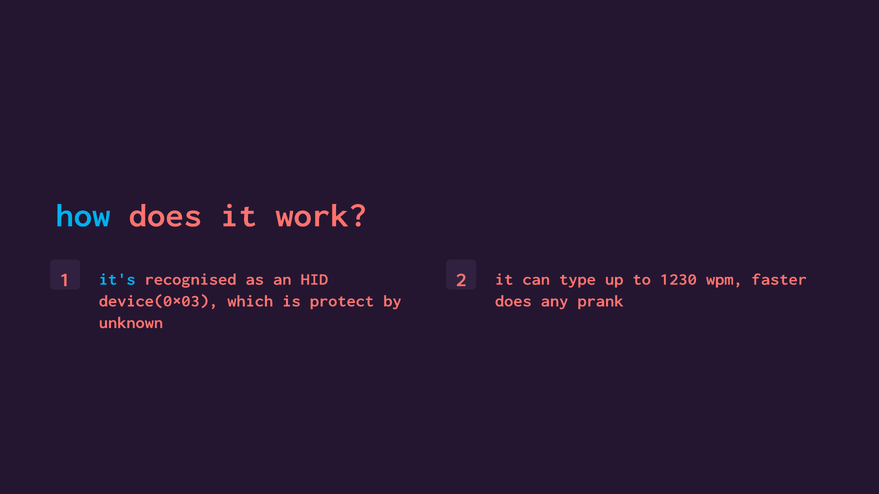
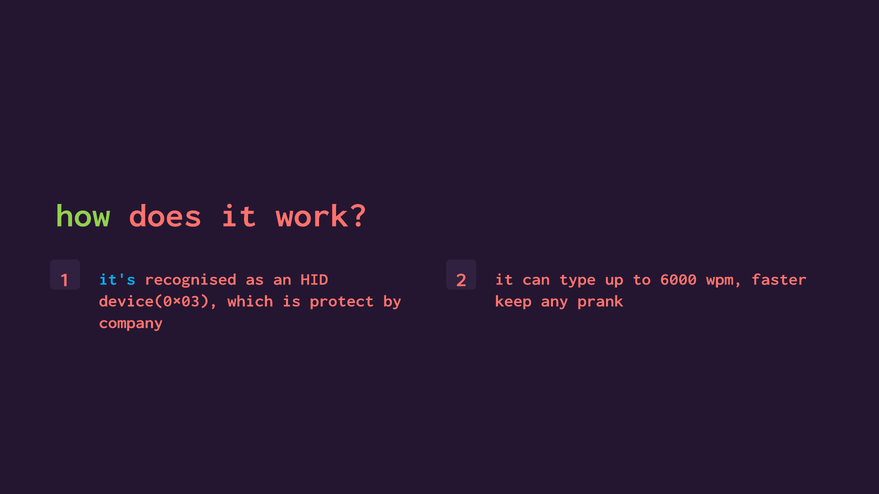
how colour: light blue -> light green (83, 216)
1230: 1230 -> 6000 (678, 279)
does: does -> keep (513, 301)
unknown: unknown -> company (131, 323)
